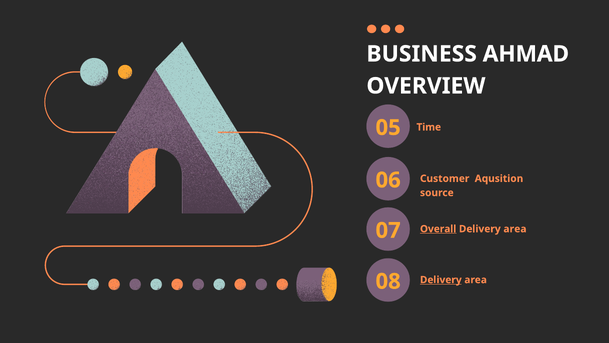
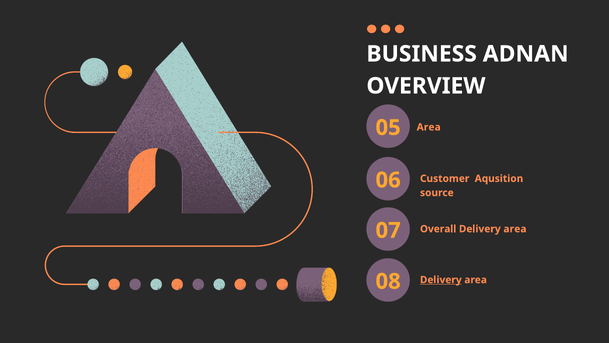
AHMAD: AHMAD -> ADNAN (526, 54)
Time: Time -> Area (429, 127)
Overall underline: present -> none (438, 229)
